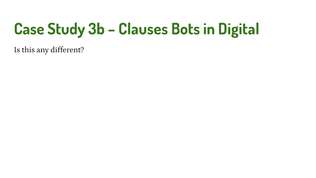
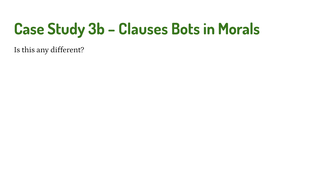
Digital: Digital -> Morals (239, 29)
